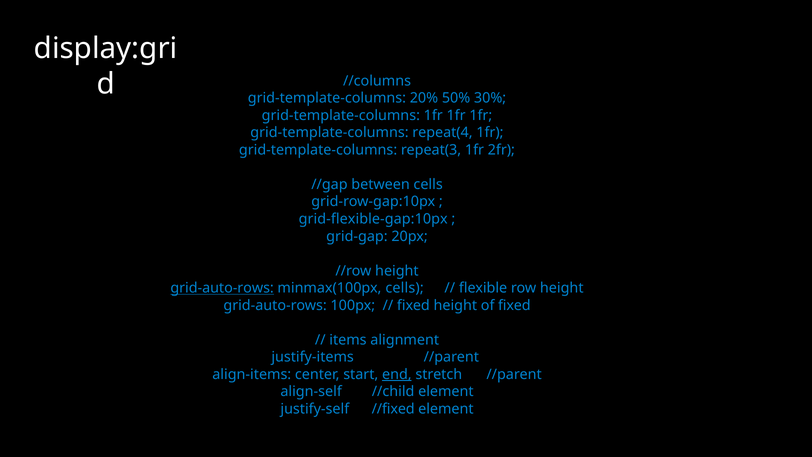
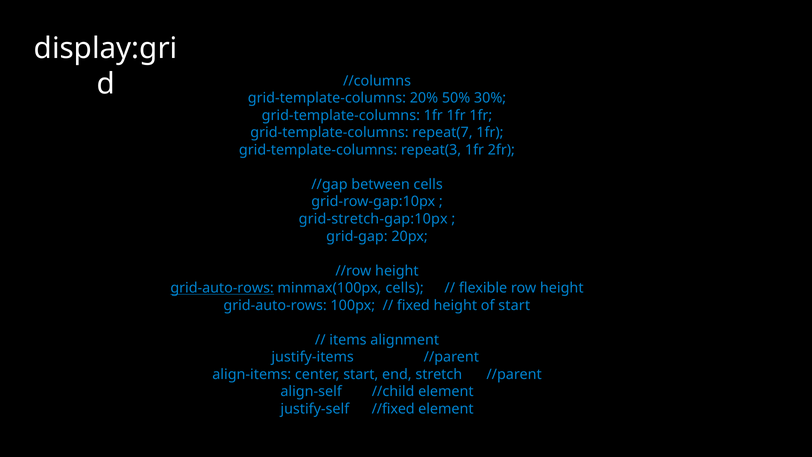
repeat(4: repeat(4 -> repeat(7 (442, 133)
grid-flexible-gap:10px: grid-flexible-gap:10px -> grid-stretch-gap:10px (373, 219)
of fixed: fixed -> start (514, 305)
end underline: present -> none (397, 374)
